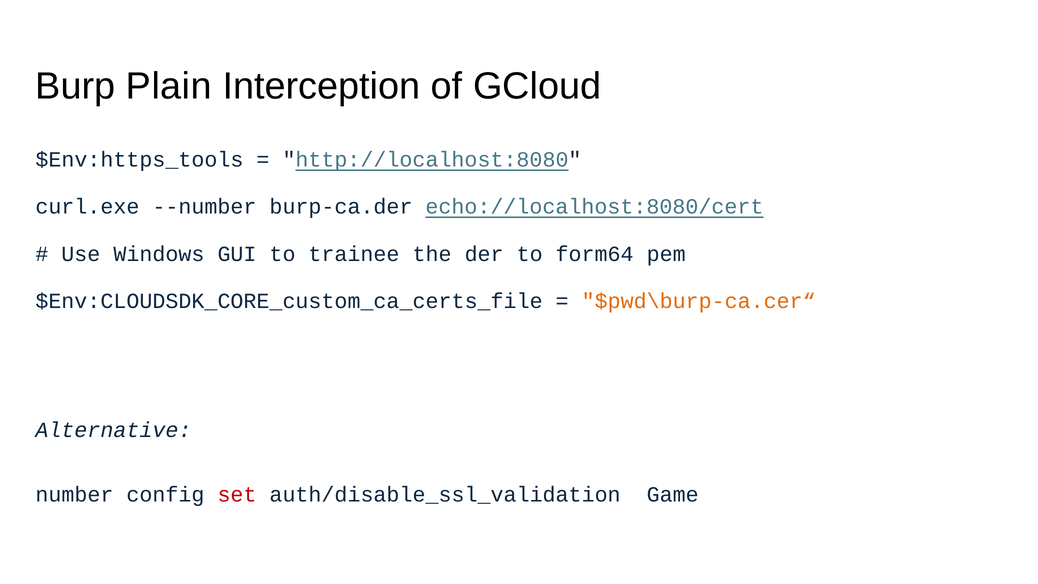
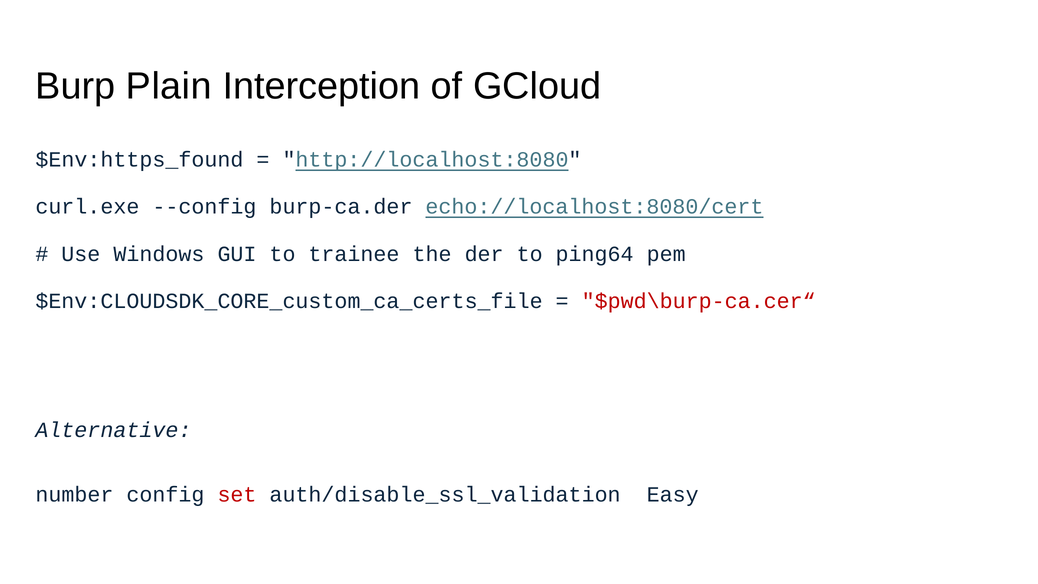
$Env:https_tools: $Env:https_tools -> $Env:https_found (139, 160)
--number: --number -> --config (204, 207)
form64: form64 -> ping64 (595, 254)
$pwd\burp-ca.cer“ colour: orange -> red (699, 301)
Game: Game -> Easy (673, 494)
